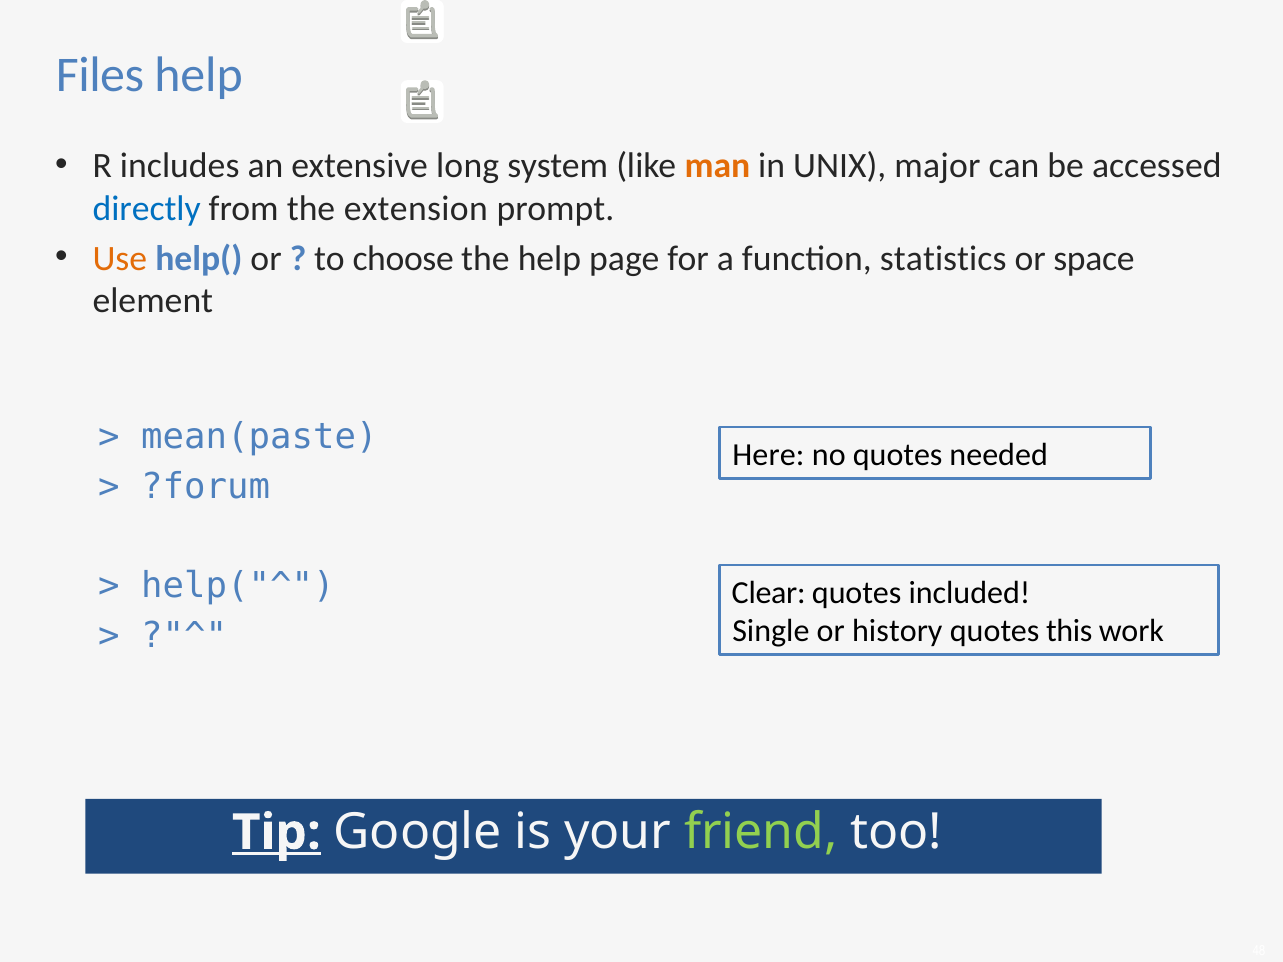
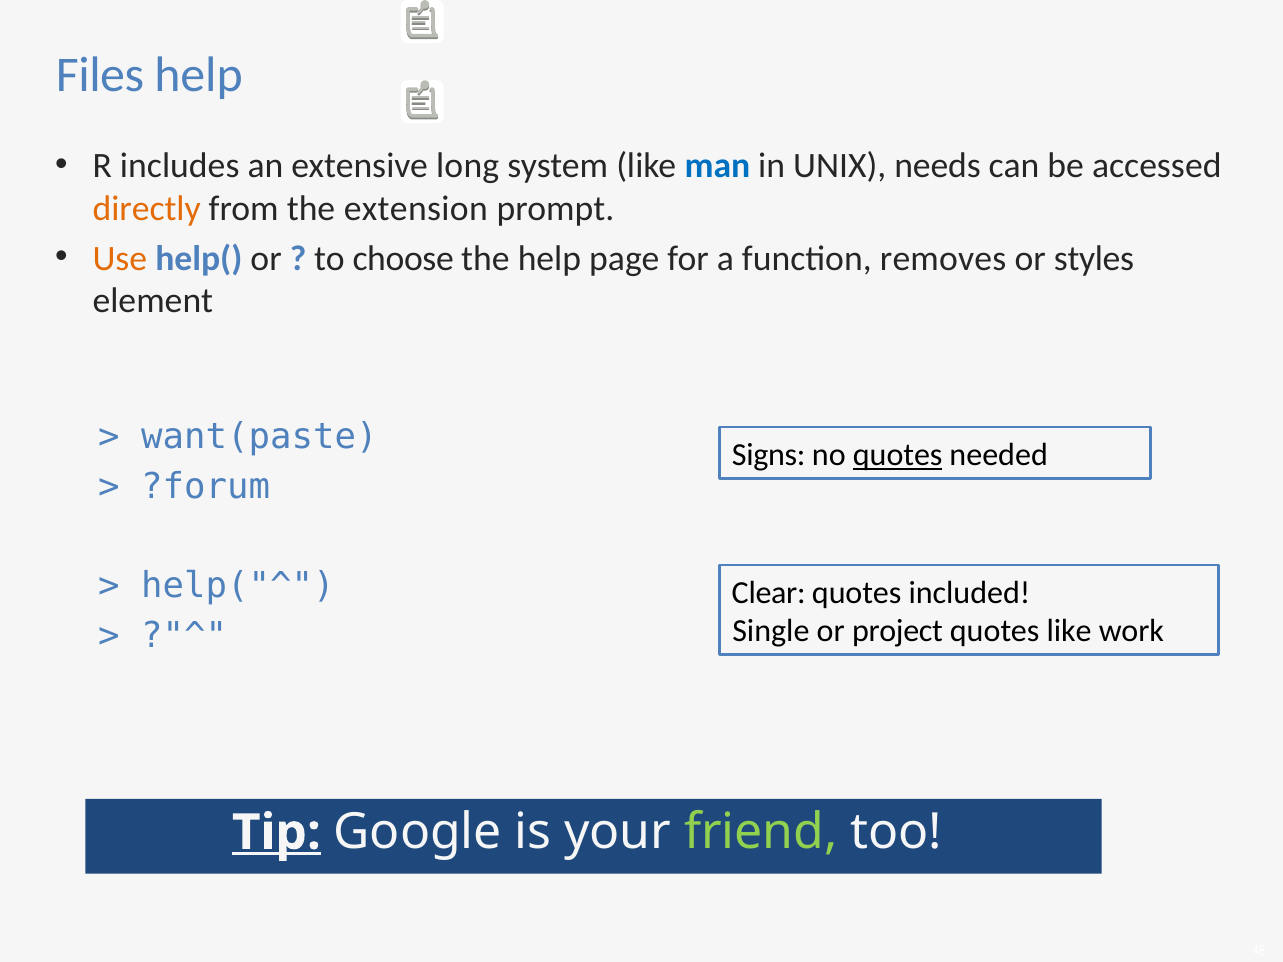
man colour: orange -> blue (717, 166)
major: major -> needs (938, 166)
directly colour: blue -> orange (147, 208)
statistics: statistics -> removes (943, 258)
space: space -> styles (1094, 258)
mean(paste: mean(paste -> want(paste (259, 437)
Here: Here -> Signs (769, 455)
quotes underline: none -> present (898, 455)
history: history -> project (897, 632)
quotes this: this -> like (1069, 632)
